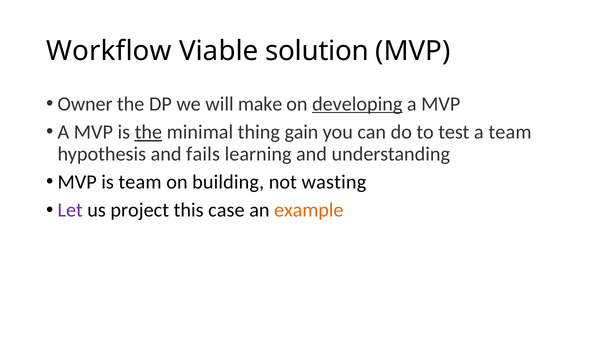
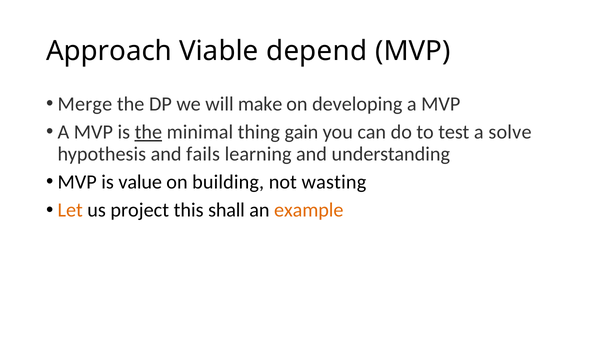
Workflow: Workflow -> Approach (109, 51)
solution: solution -> depend (317, 51)
Owner: Owner -> Merge (85, 104)
developing underline: present -> none (357, 104)
a team: team -> solve (510, 132)
is team: team -> value (140, 182)
Let colour: purple -> orange (70, 210)
case: case -> shall (227, 210)
